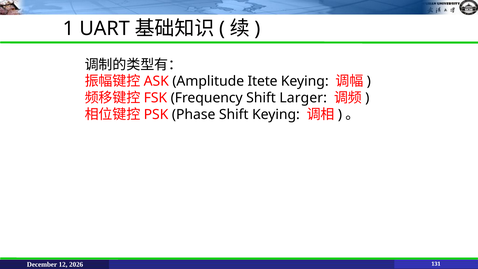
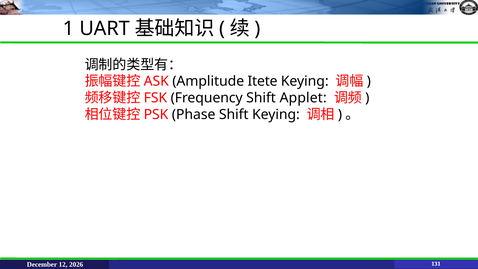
Larger: Larger -> Applet (303, 98)
